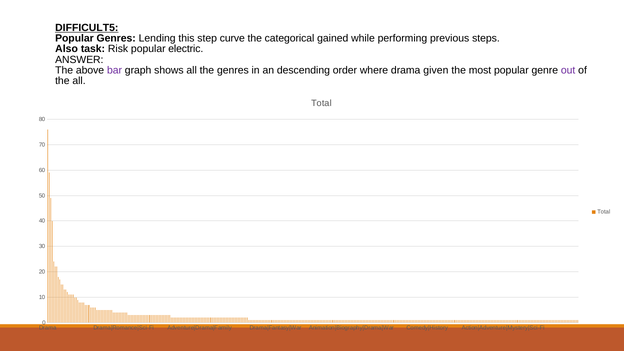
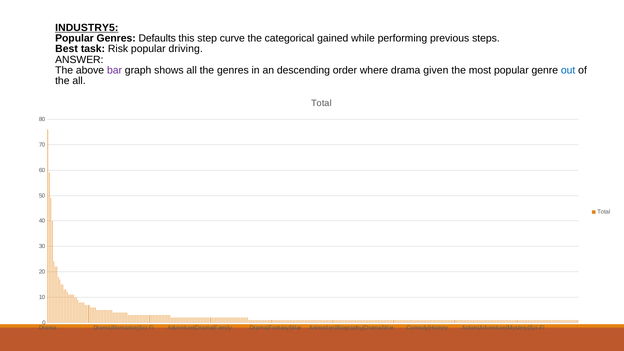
DIFFICULT5: DIFFICULT5 -> INDUSTRY5 (87, 28)
Lending: Lending -> Defaults (157, 38)
Also: Also -> Best (67, 49)
electric: electric -> driving (186, 49)
out colour: purple -> blue (568, 70)
